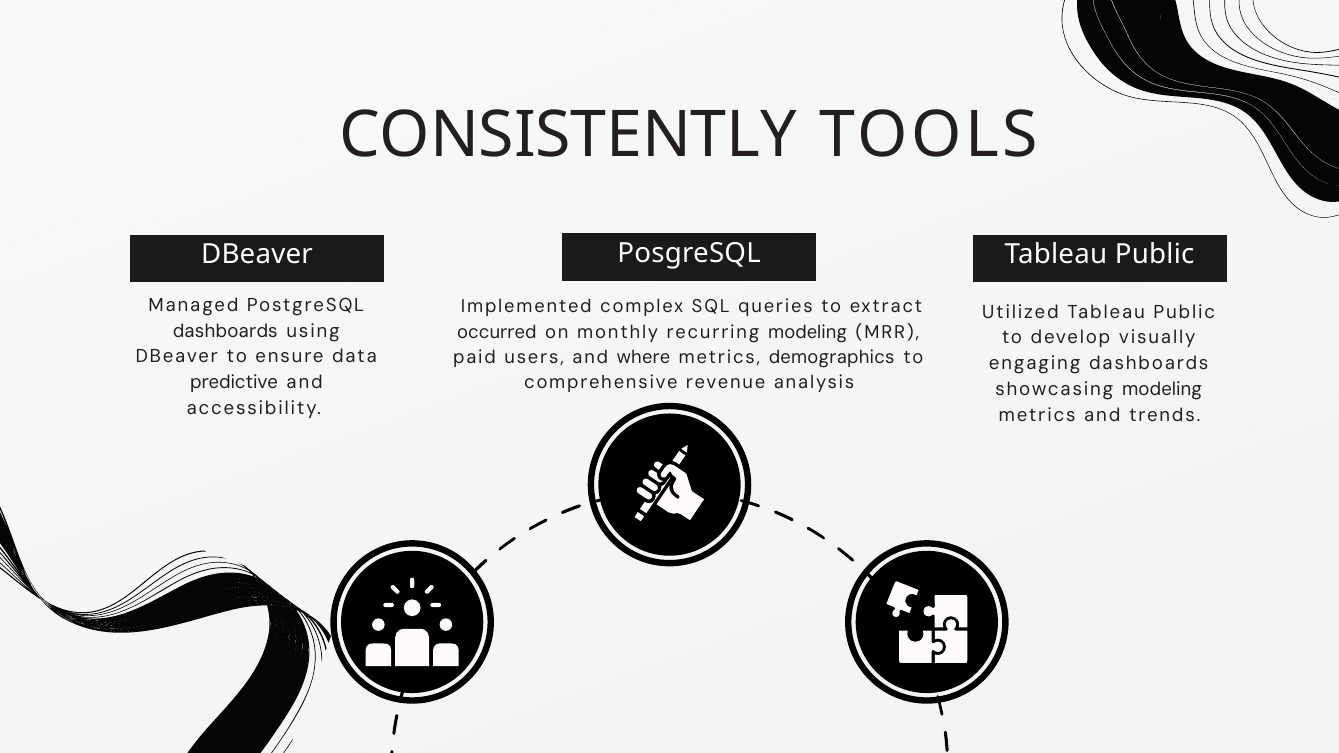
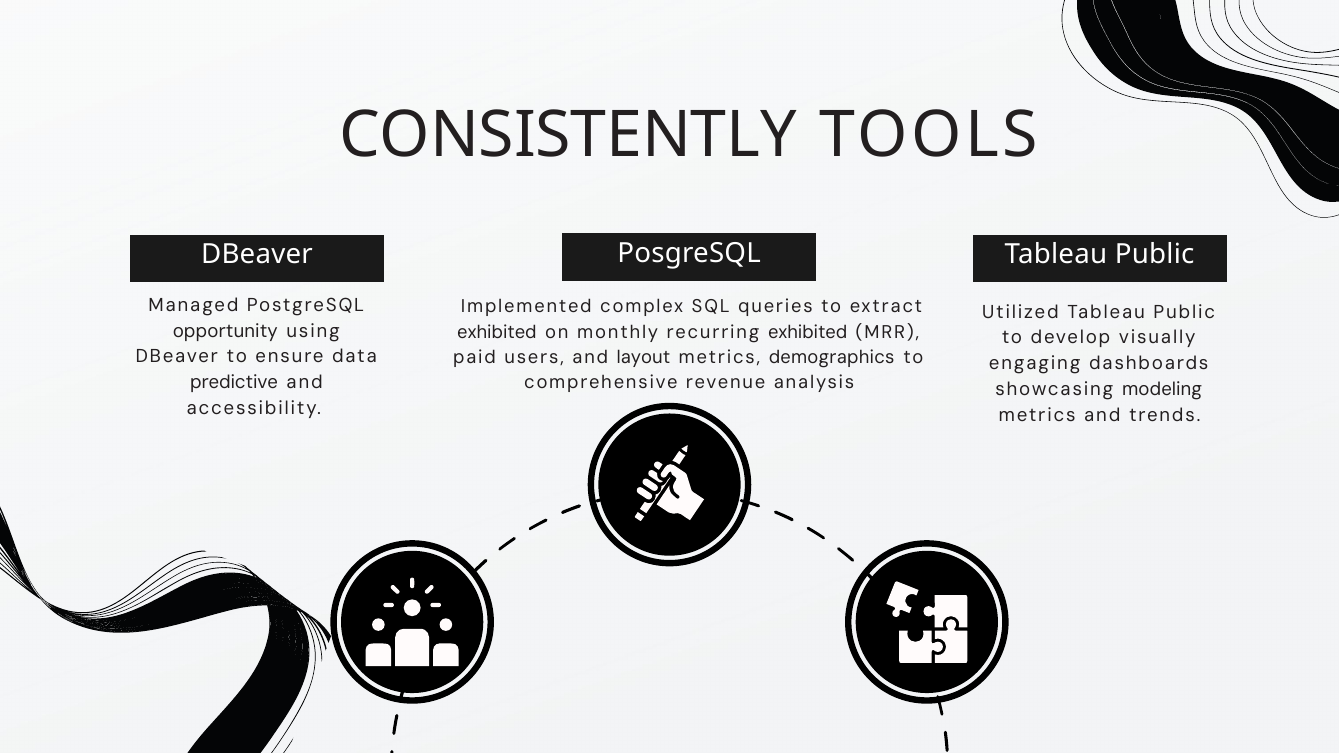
dashboards: dashboards -> opportunity (225, 331)
occurred: occurred -> exhibited (497, 332)
recurring modeling: modeling -> exhibited (808, 332)
where: where -> layout (643, 358)
